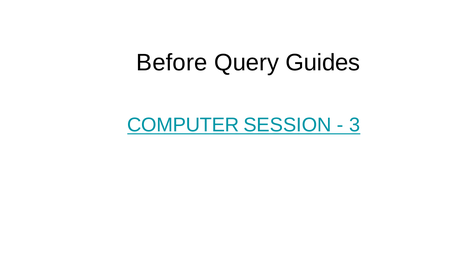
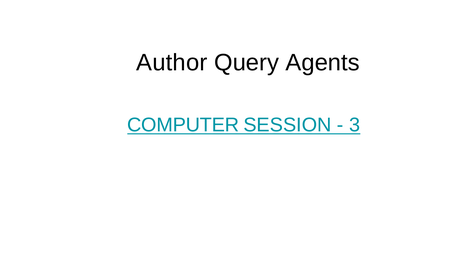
Before: Before -> Author (172, 62)
Guides: Guides -> Agents (323, 62)
